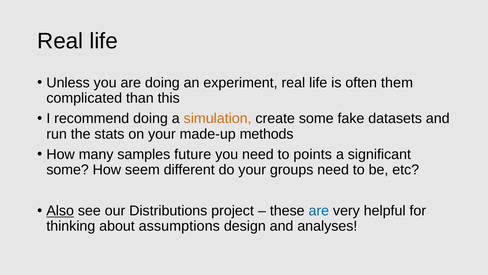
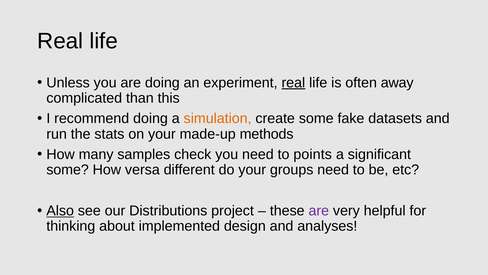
real underline: none -> present (293, 83)
them: them -> away (397, 83)
future: future -> check (193, 154)
seem: seem -> versa (142, 170)
are colour: blue -> purple (319, 210)
assumptions: assumptions -> implemented (179, 226)
